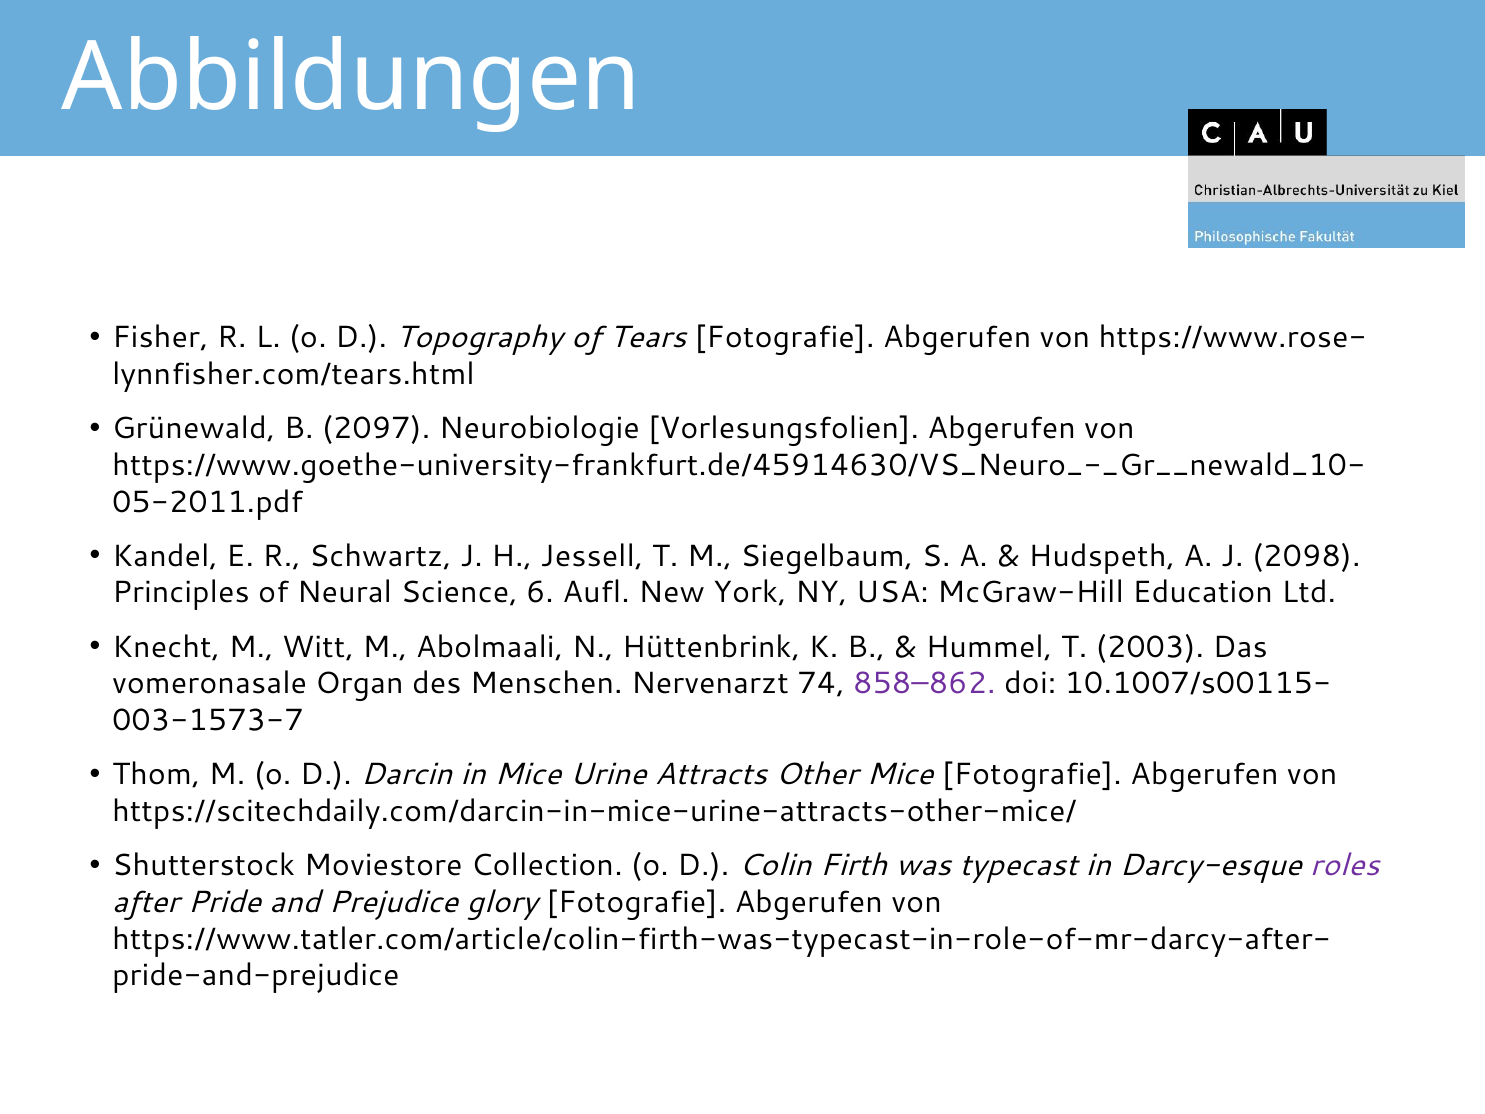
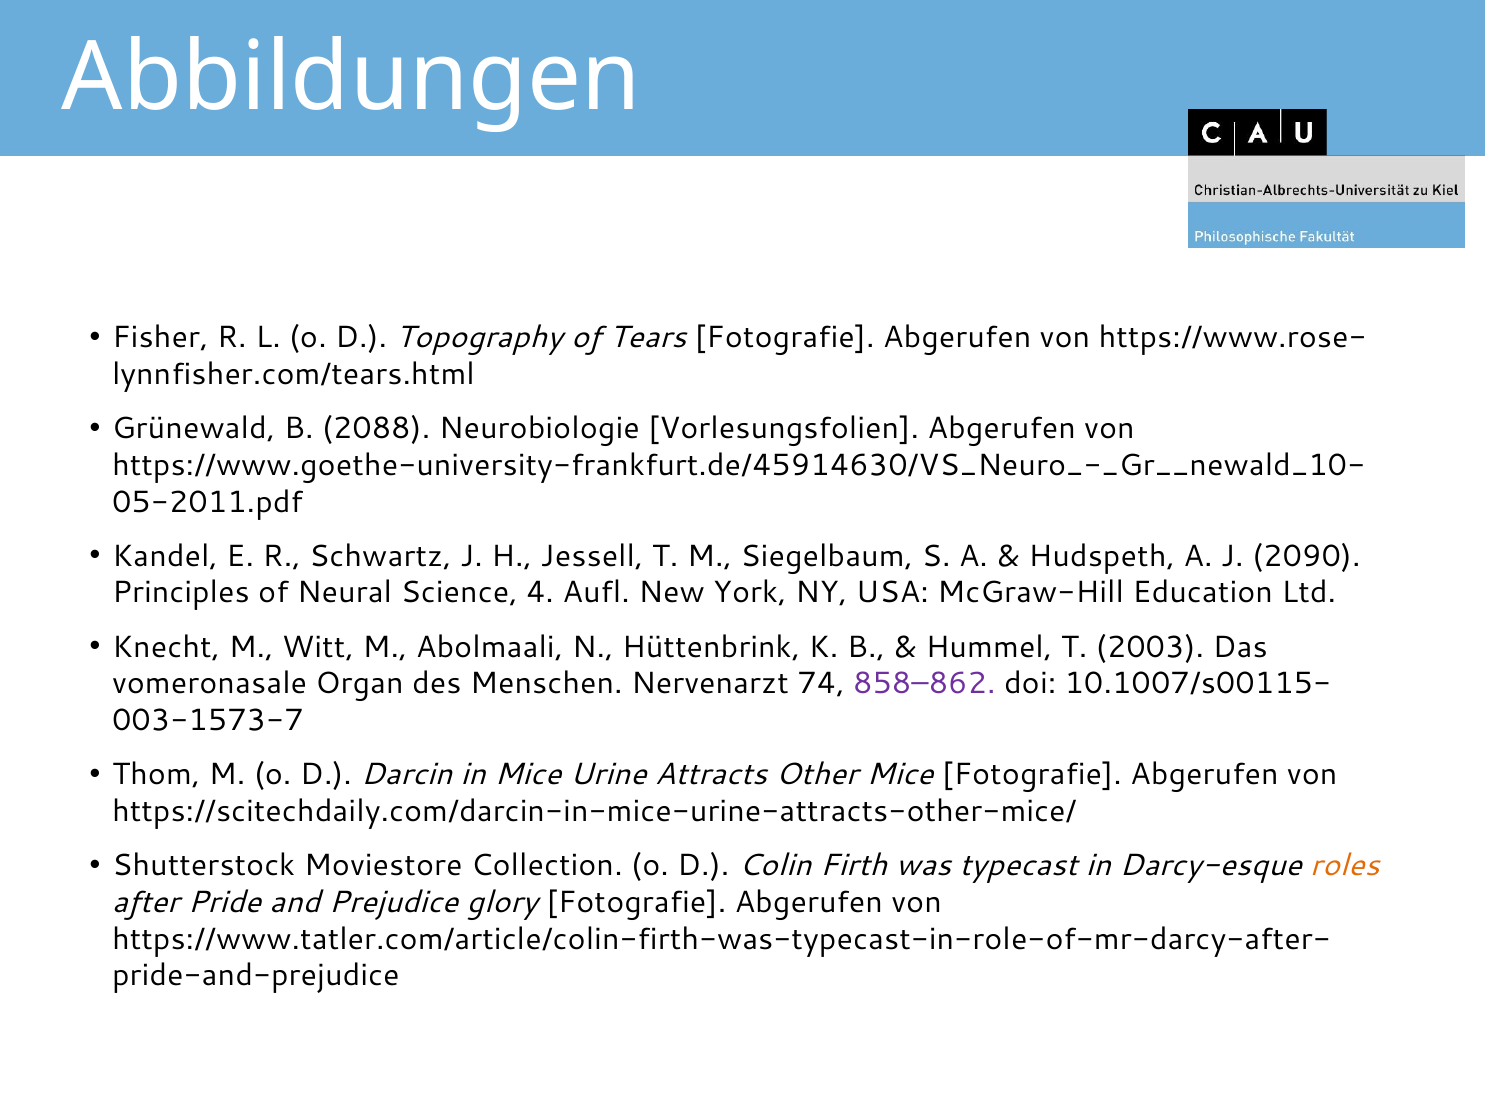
2097: 2097 -> 2088 (376, 428)
2098: 2098 -> 2090 (1306, 556)
6: 6 -> 4 (540, 593)
roles colour: purple -> orange (1345, 865)
